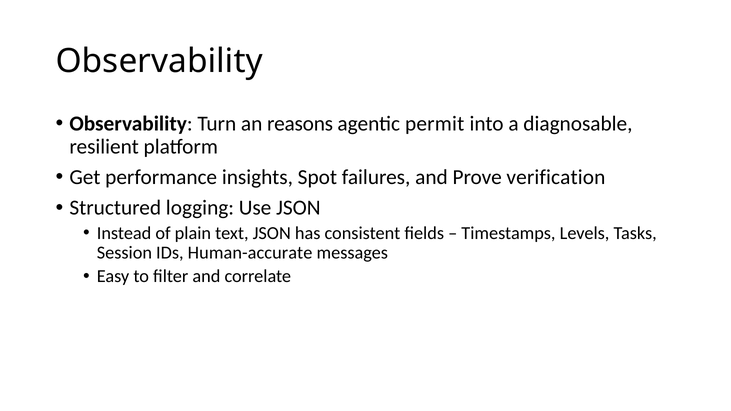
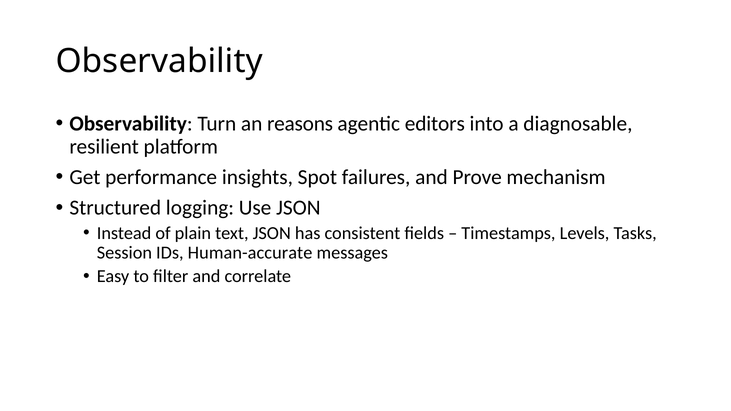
permit: permit -> editors (435, 124)
verification: verification -> mechanism (556, 177)
